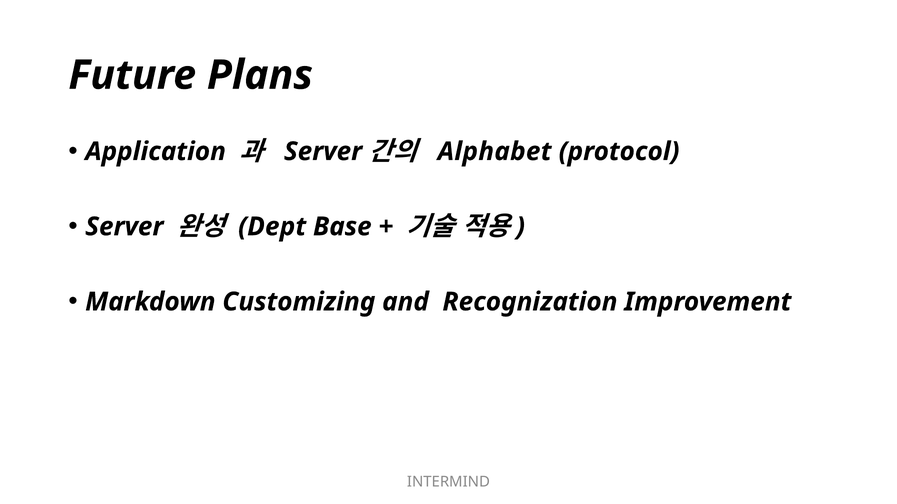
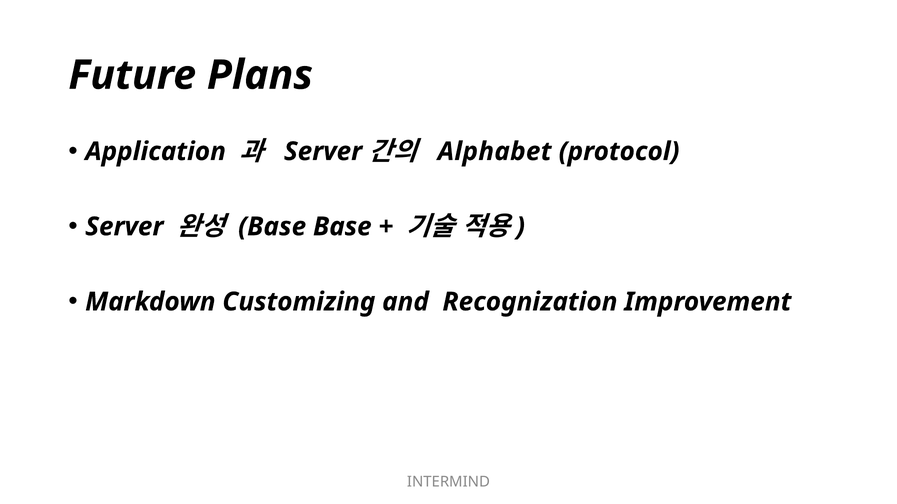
Dept: Dept -> Base (272, 227)
